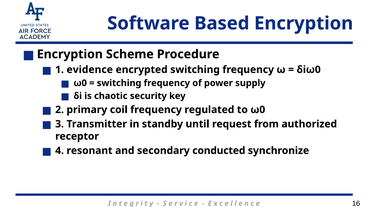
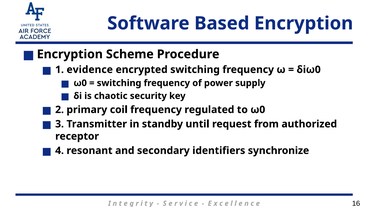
conducted: conducted -> identifiers (219, 151)
